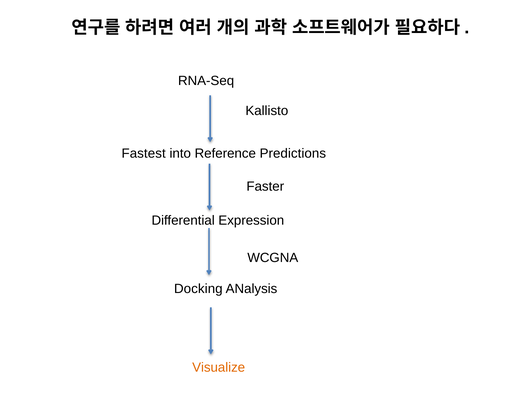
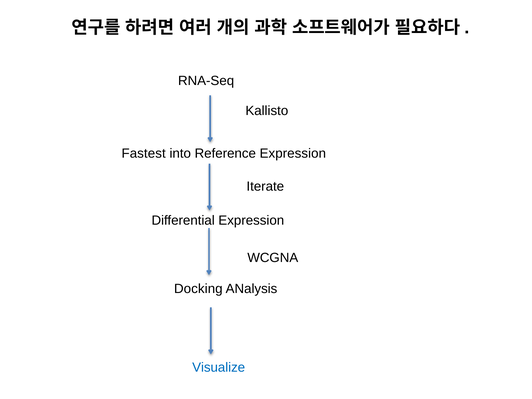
Reference Predictions: Predictions -> Expression (293, 154)
Faster: Faster -> Iterate (265, 186)
Visualize colour: orange -> blue (219, 367)
